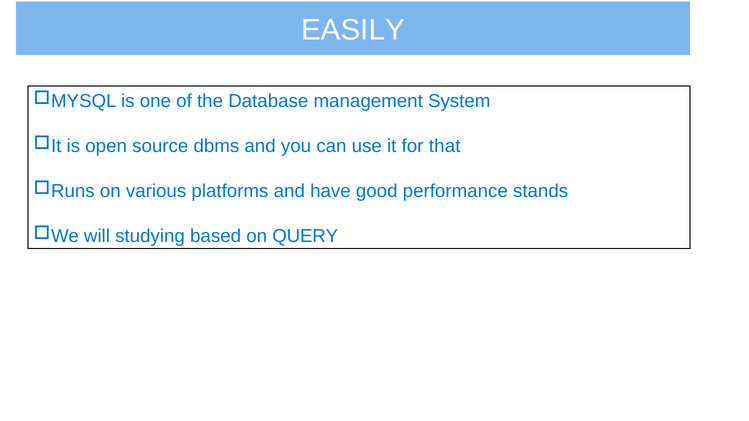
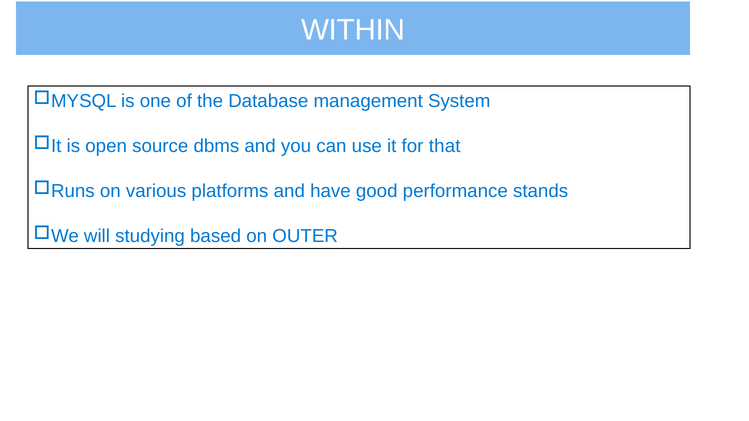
EASILY: EASILY -> WITHIN (353, 30)
QUERY: QUERY -> OUTER (305, 236)
